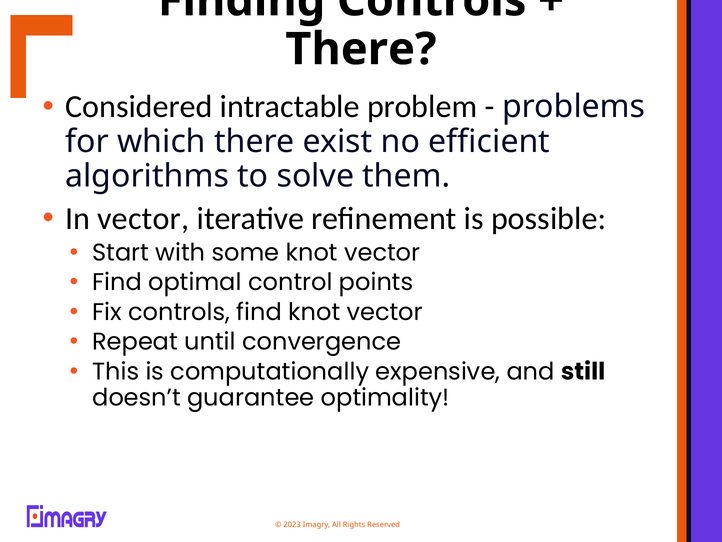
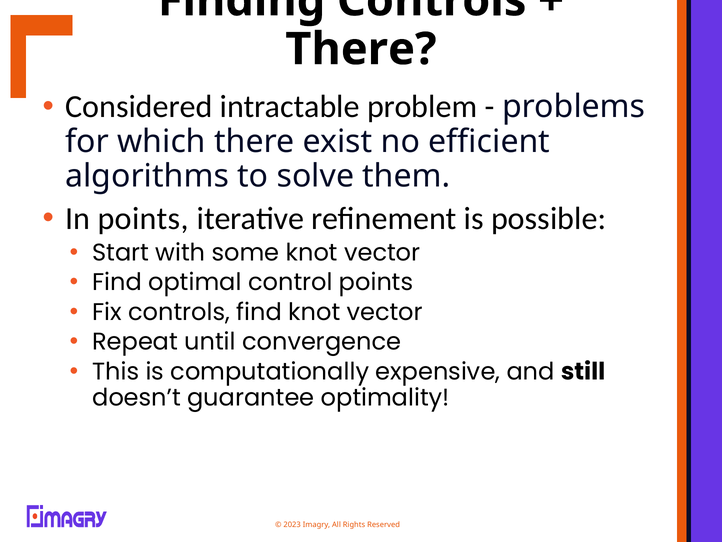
In vector: vector -> points (143, 218)
